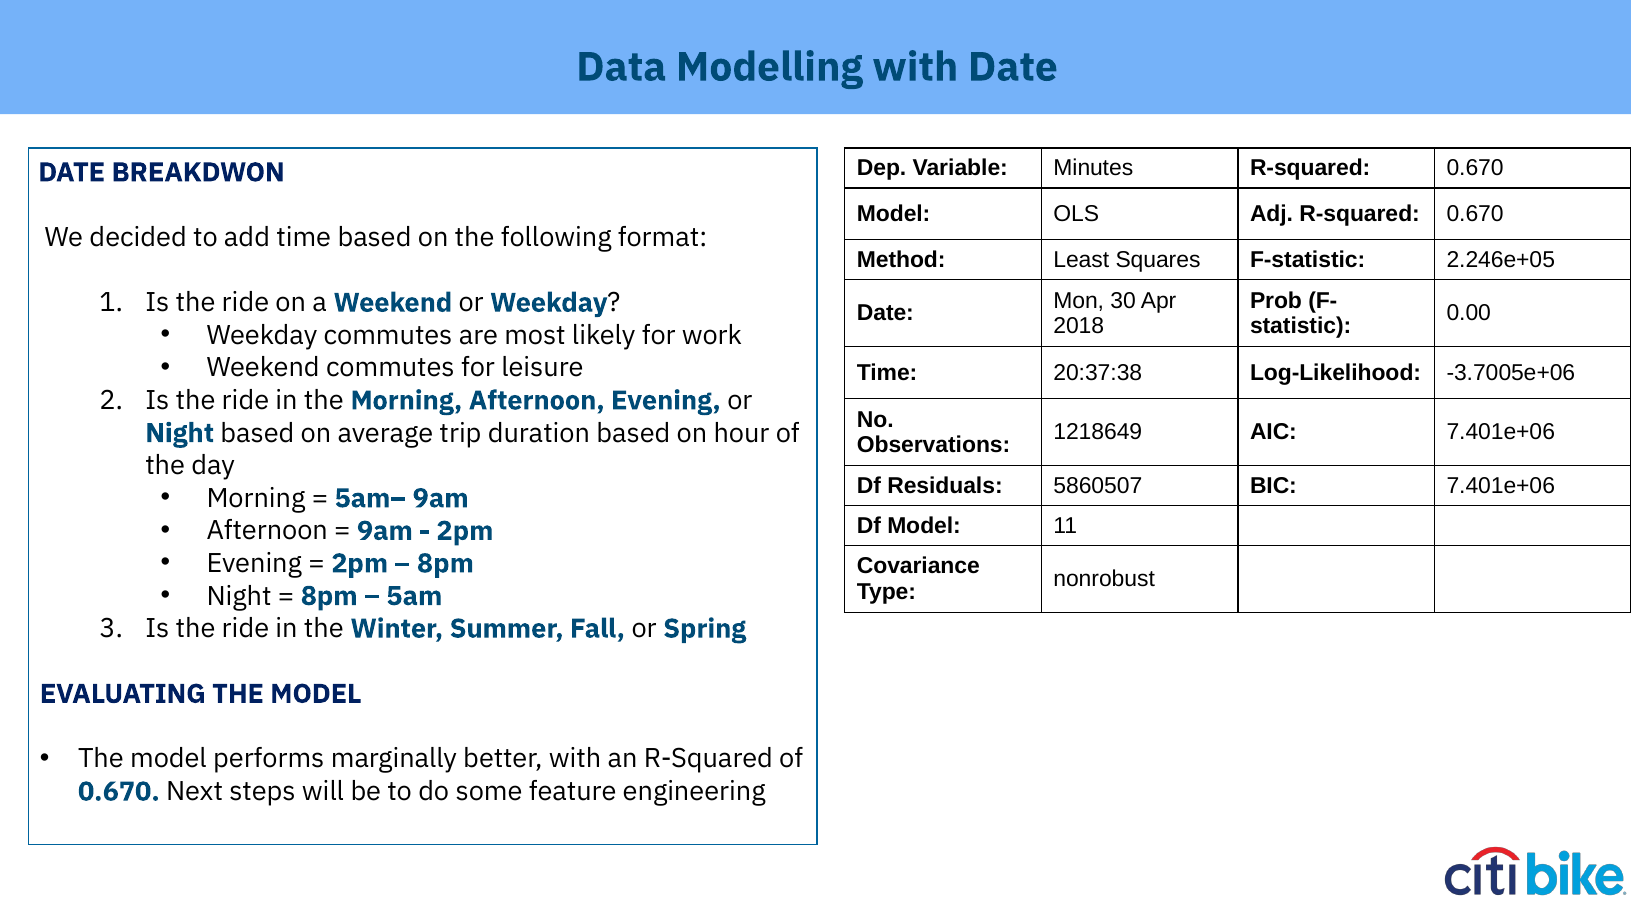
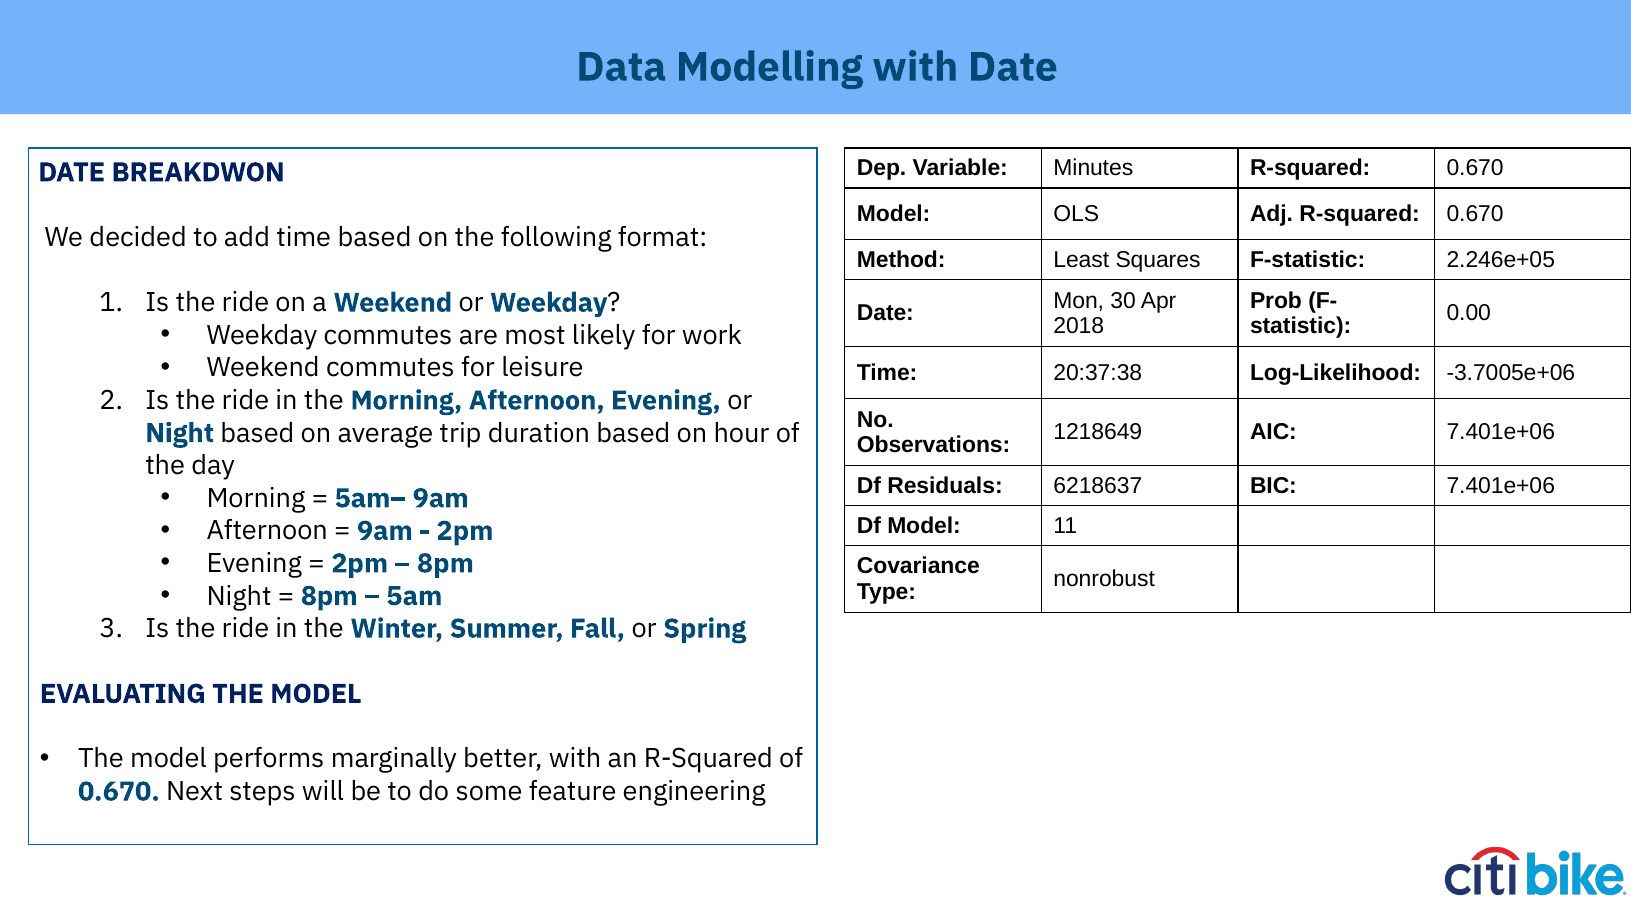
5860507: 5860507 -> 6218637 (1098, 486)
